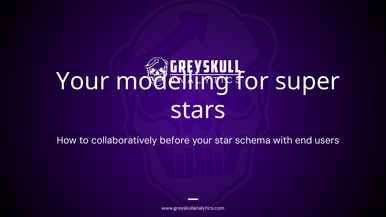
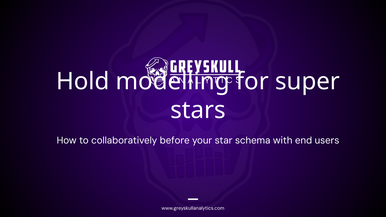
Your: Your -> Hold (83, 81)
